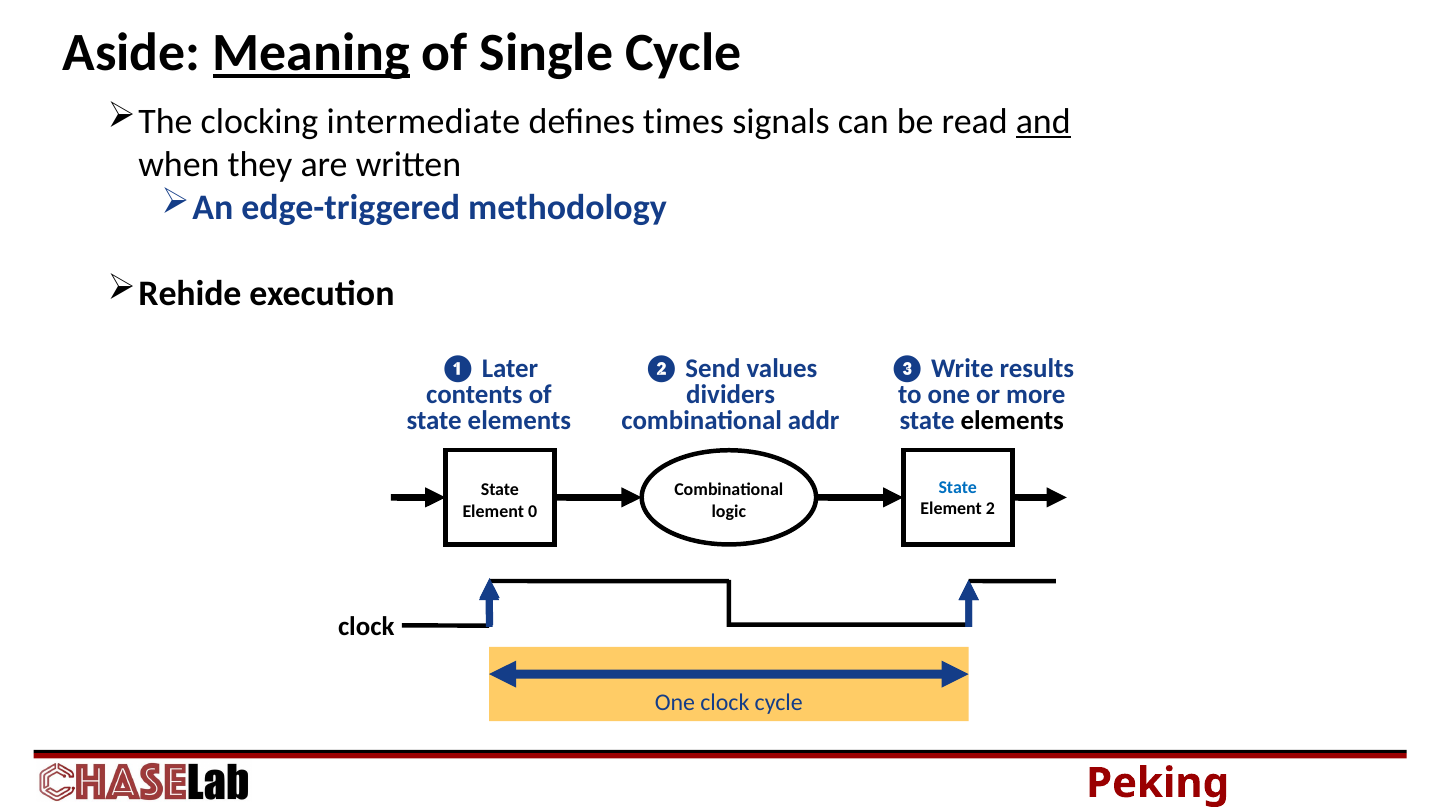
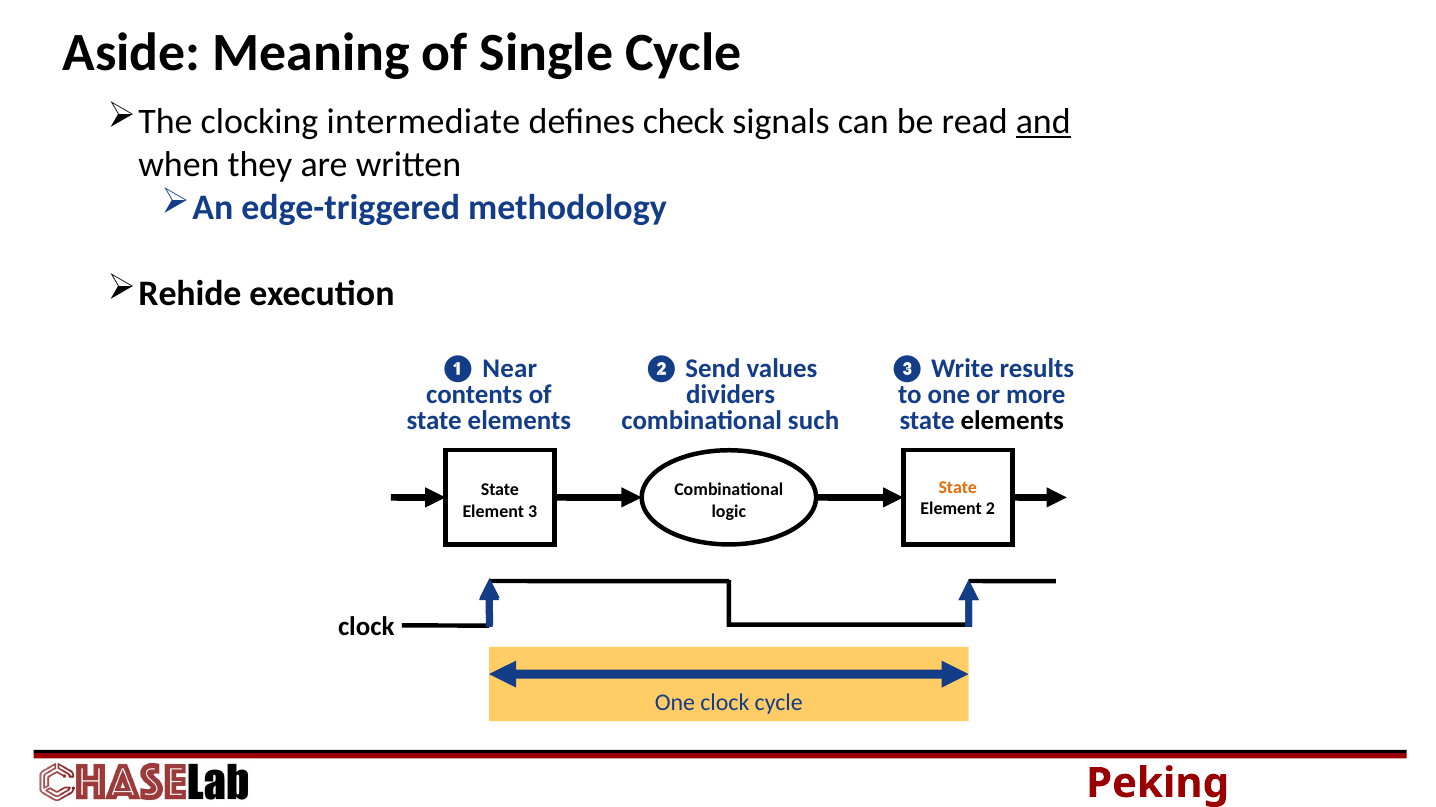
Meaning underline: present -> none (311, 53)
times: times -> check (684, 122)
Later: Later -> Near (510, 369)
addr: addr -> such (814, 421)
State colour: blue -> orange (958, 488)
0: 0 -> 3 (533, 512)
